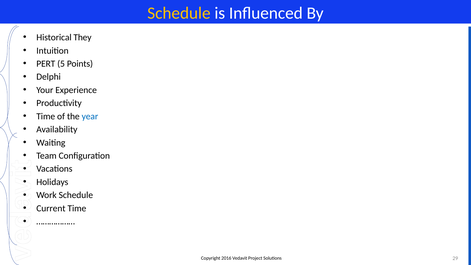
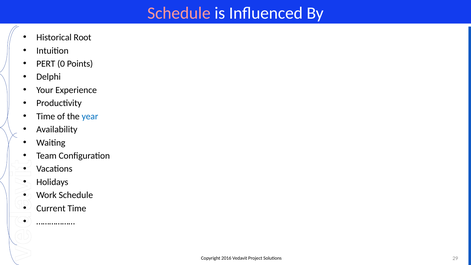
Schedule colour: yellow -> pink (179, 13)
They: They -> Root (82, 37)
5: 5 -> 0 (61, 64)
